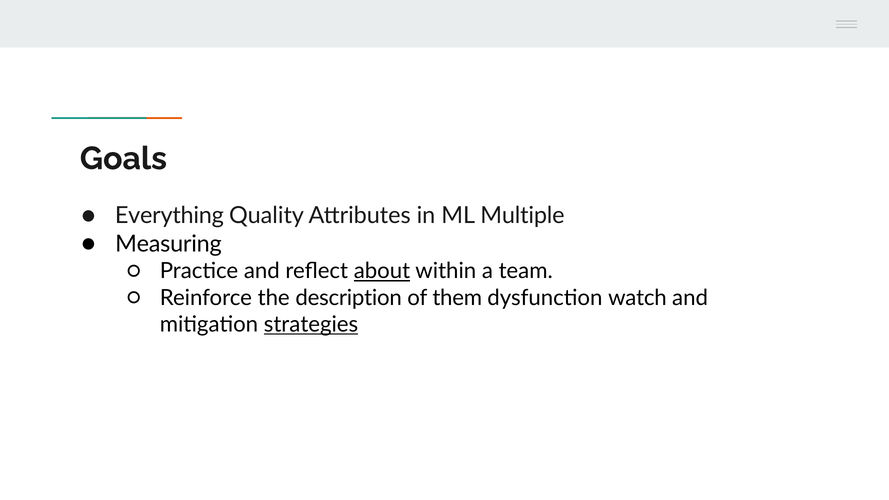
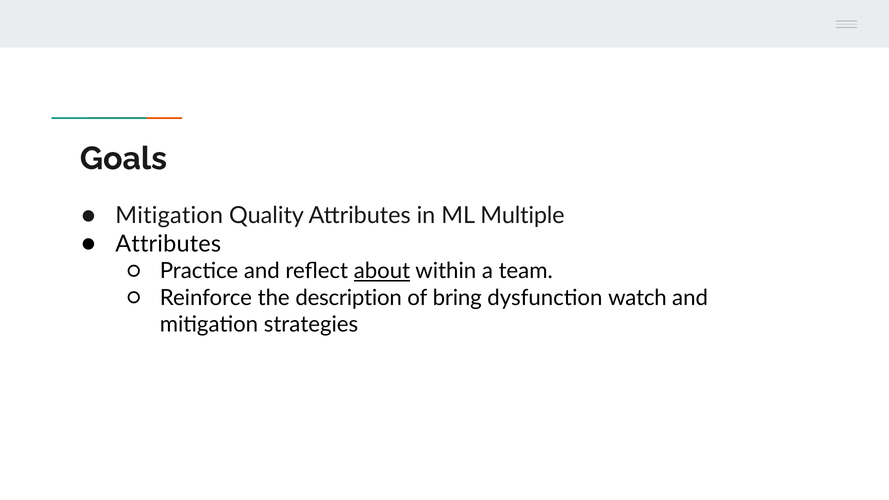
Everything: Everything -> Mitigation (169, 216)
Measuring: Measuring -> Attributes (168, 244)
them: them -> bring (457, 298)
strategies underline: present -> none (311, 325)
